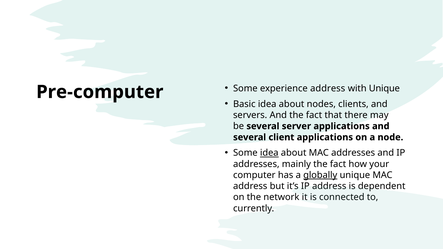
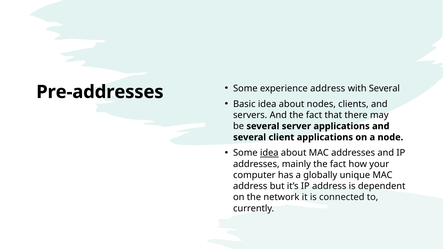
with Unique: Unique -> Several (384, 88)
Pre-computer: Pre-computer -> Pre-addresses (100, 92)
globally underline: present -> none (320, 175)
